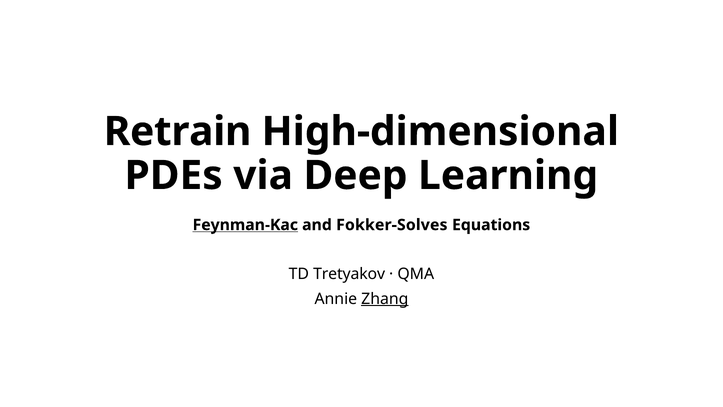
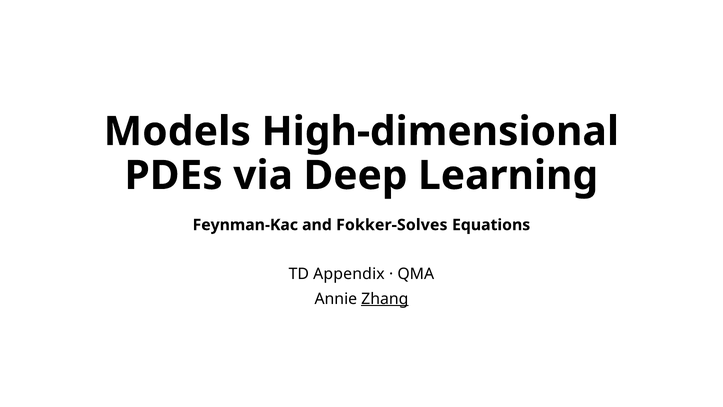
Retrain: Retrain -> Models (177, 132)
Feynman-Kac underline: present -> none (245, 225)
Tretyakov: Tretyakov -> Appendix (349, 274)
